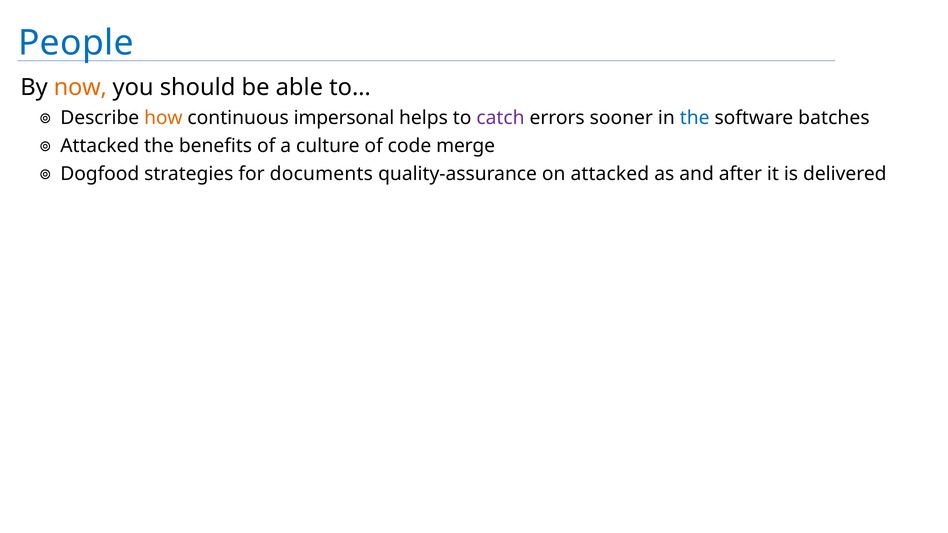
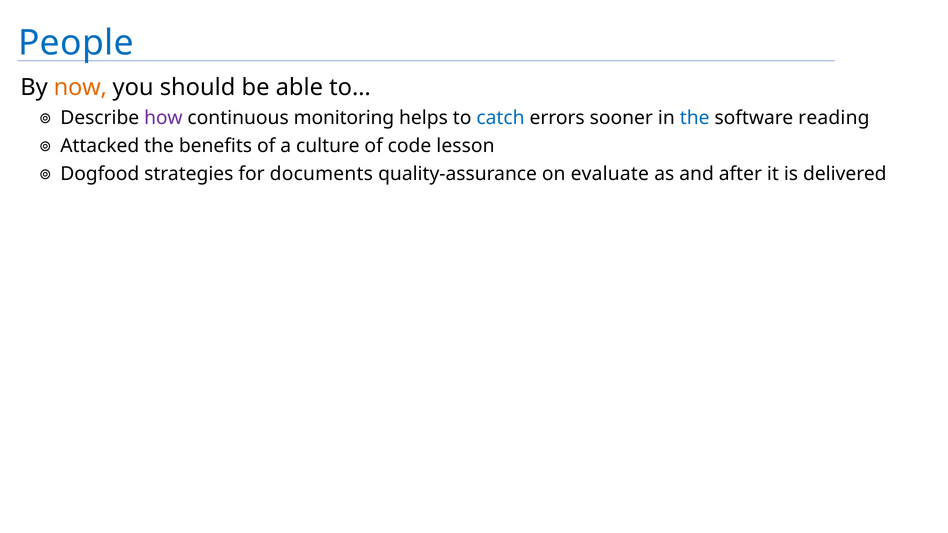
how colour: orange -> purple (163, 118)
impersonal: impersonal -> monitoring (344, 118)
catch colour: purple -> blue (500, 118)
batches: batches -> reading (834, 118)
merge: merge -> lesson (465, 146)
on attacked: attacked -> evaluate (610, 174)
